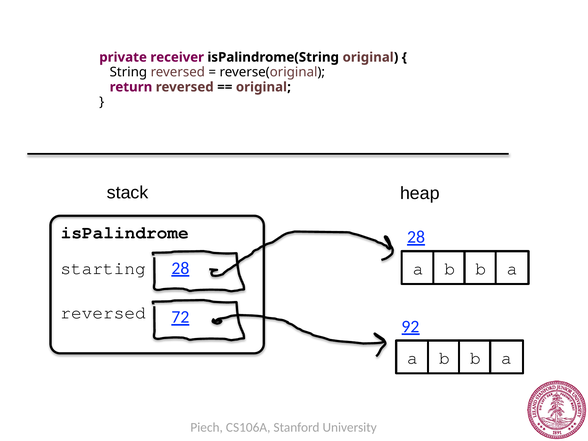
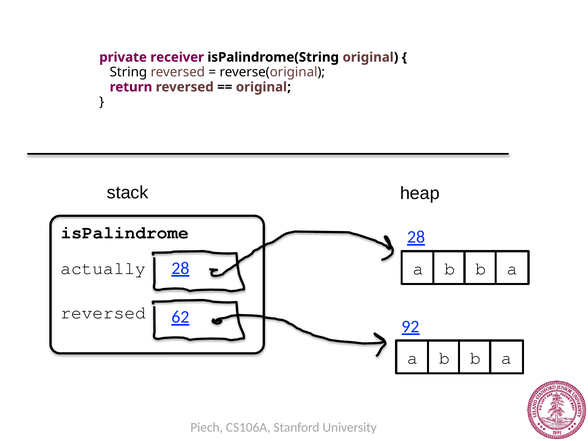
starting: starting -> actually (103, 268)
72: 72 -> 62 (180, 317)
